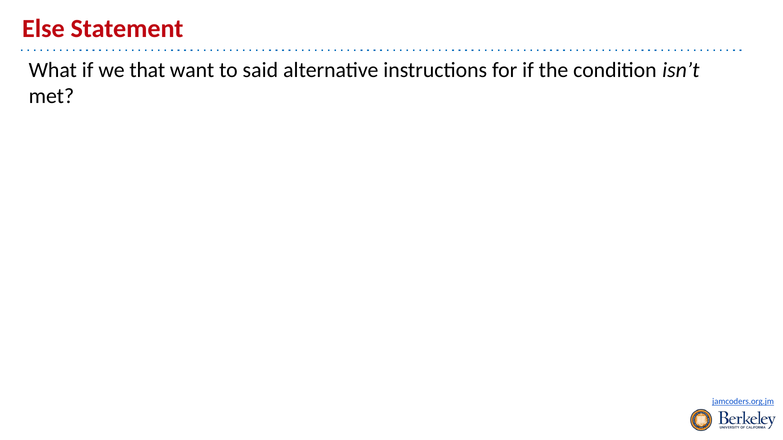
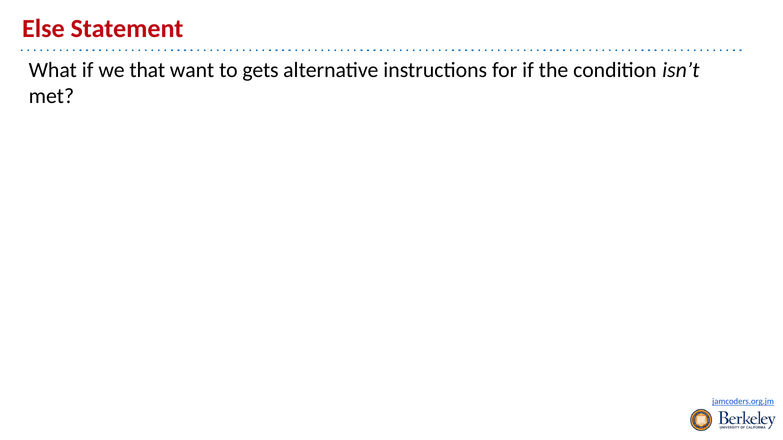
said: said -> gets (261, 70)
